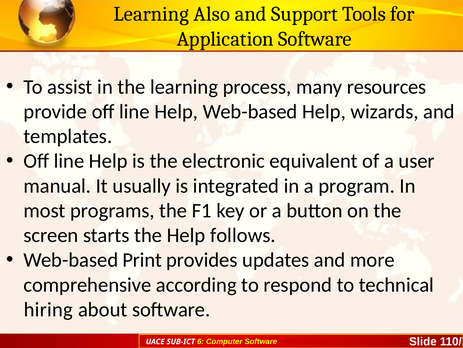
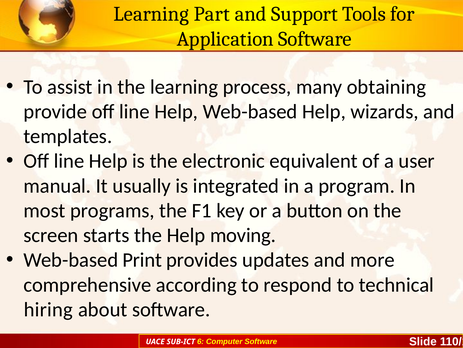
Also: Also -> Part (212, 14)
resources: resources -> obtaining (386, 87)
follows: follows -> moving (243, 235)
